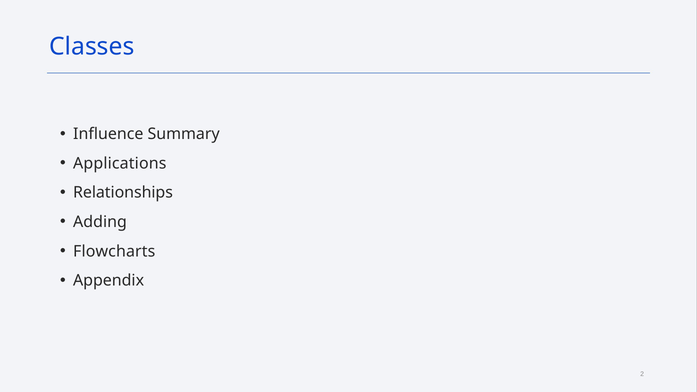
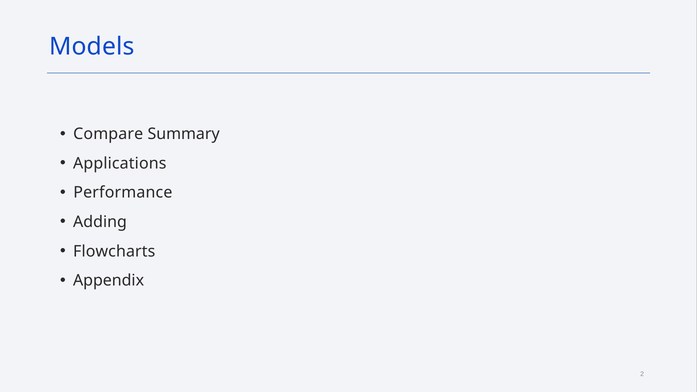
Classes: Classes -> Models (92, 47)
Influence: Influence -> Compare (108, 134)
Relationships: Relationships -> Performance (123, 193)
